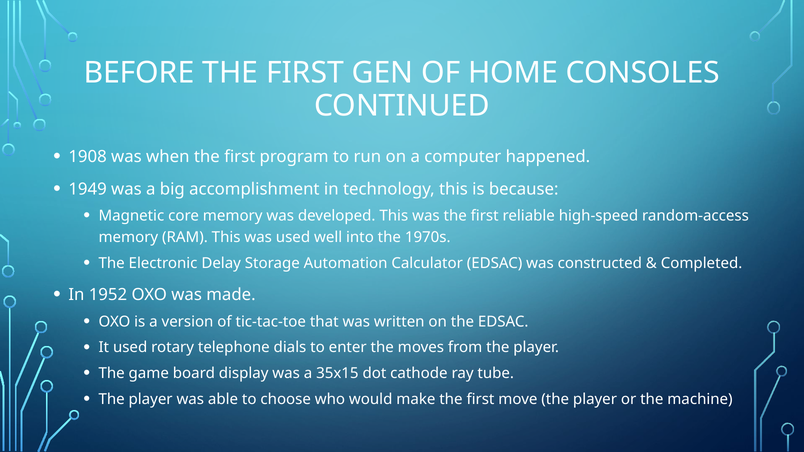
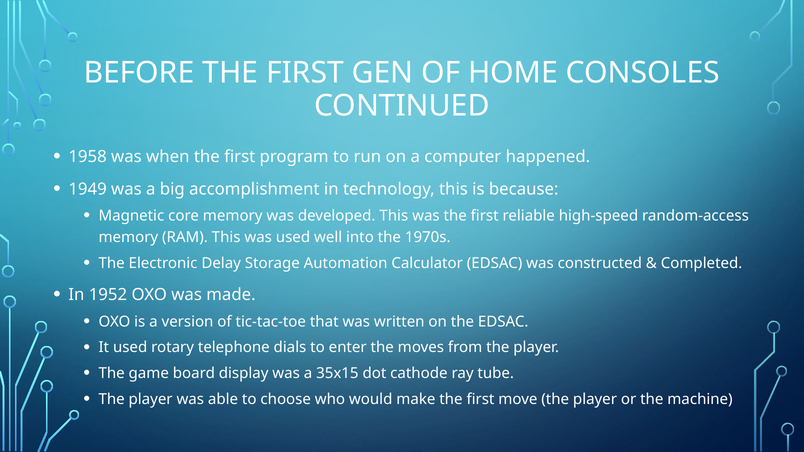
1908: 1908 -> 1958 (88, 157)
